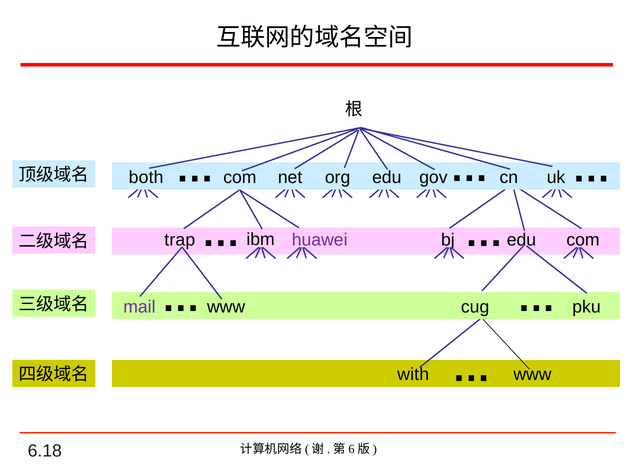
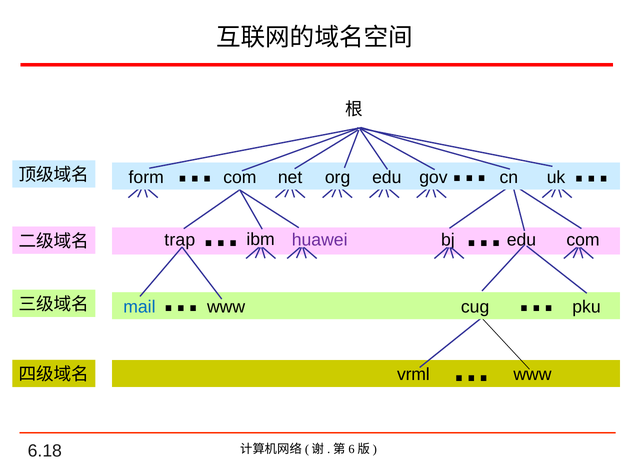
both: both -> form (146, 177)
mail colour: purple -> blue (139, 307)
with: with -> vrml (413, 374)
